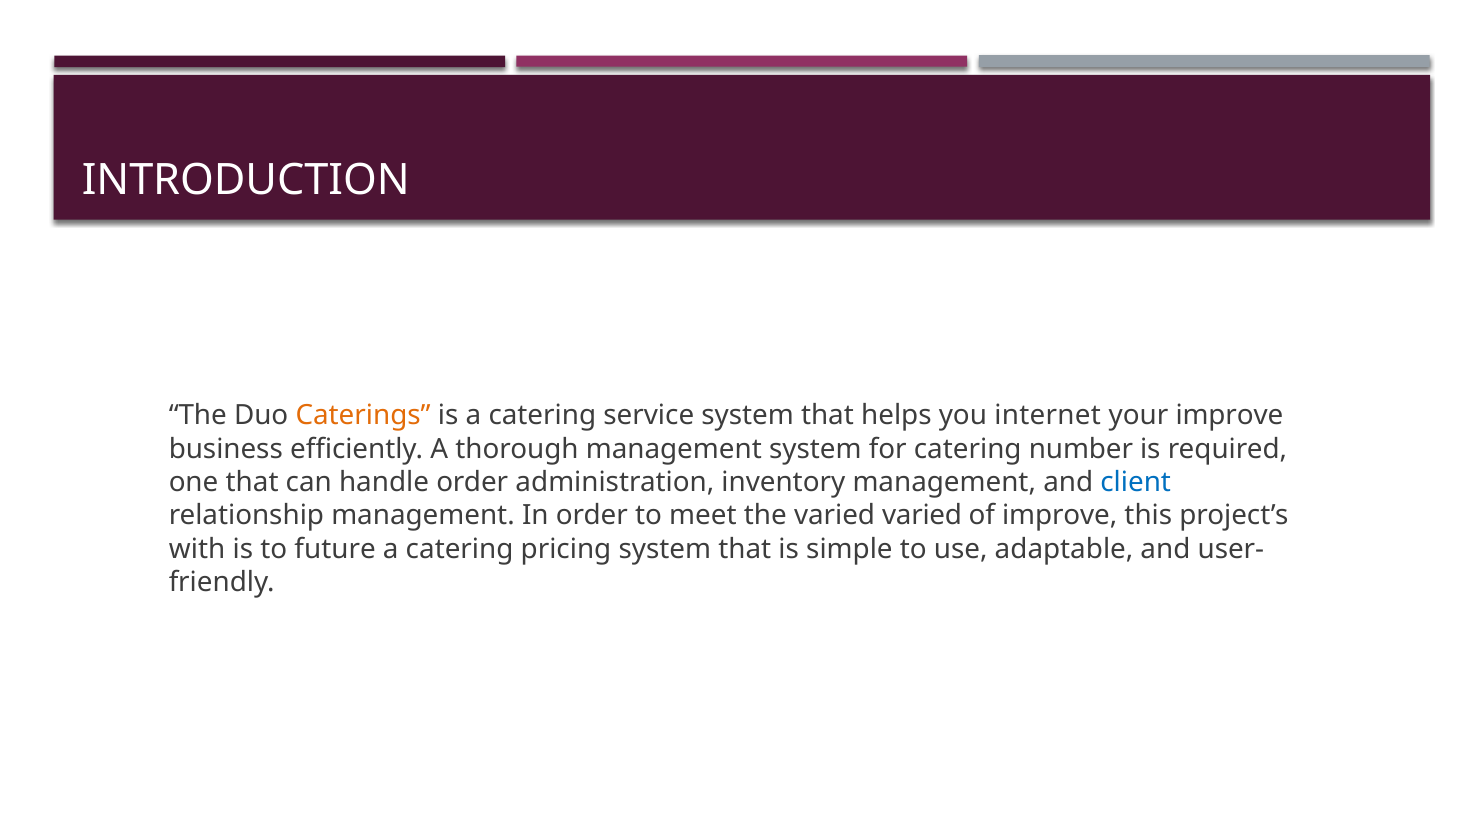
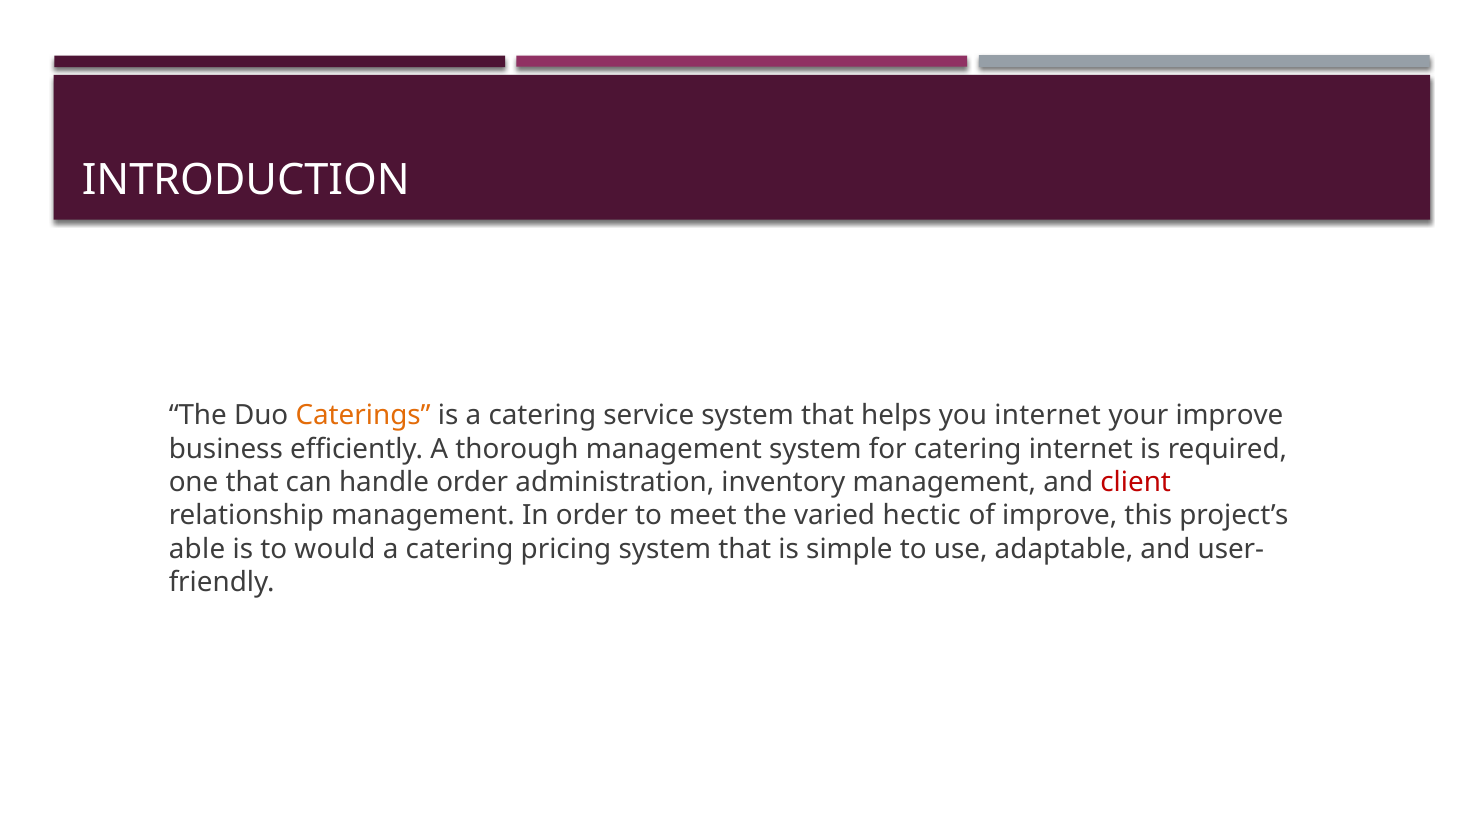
catering number: number -> internet (1081, 449)
client colour: blue -> red (1136, 482)
varied varied: varied -> hectic (922, 516)
with: with -> able (197, 549)
future: future -> would (335, 549)
